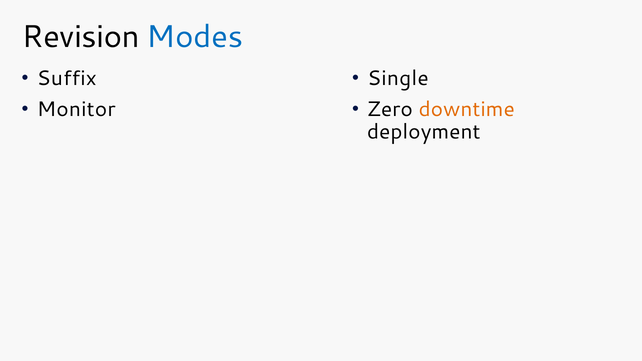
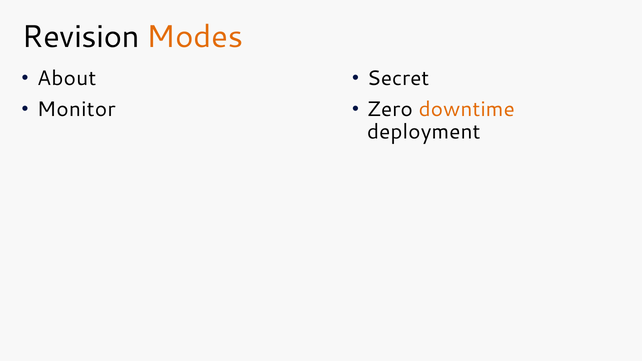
Modes colour: blue -> orange (195, 37)
Suffix: Suffix -> About (67, 79)
Single: Single -> Secret (398, 79)
